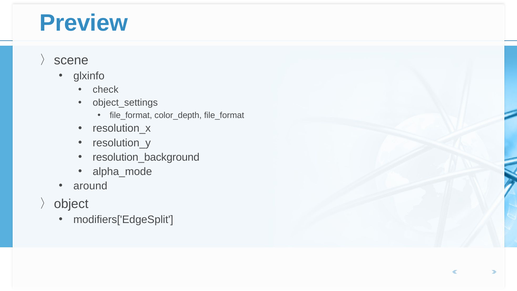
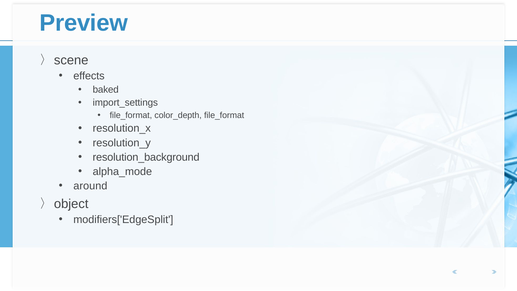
glxinfo: glxinfo -> effects (89, 76)
check: check -> baked (106, 89)
object_settings: object_settings -> import_settings (125, 103)
